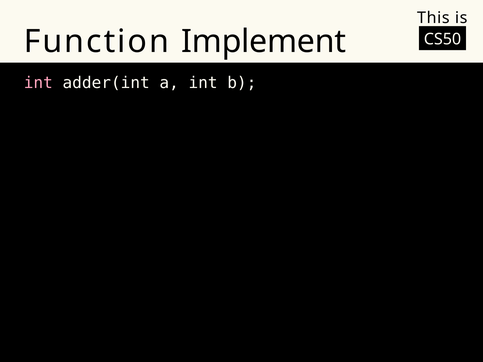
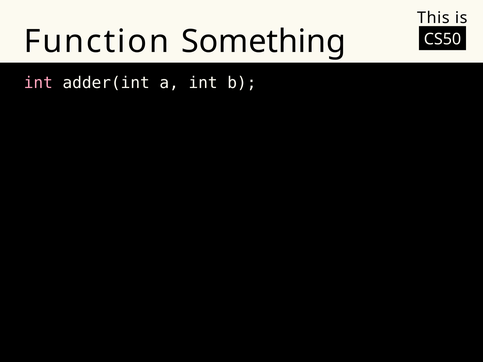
Implement: Implement -> Something (264, 42)
